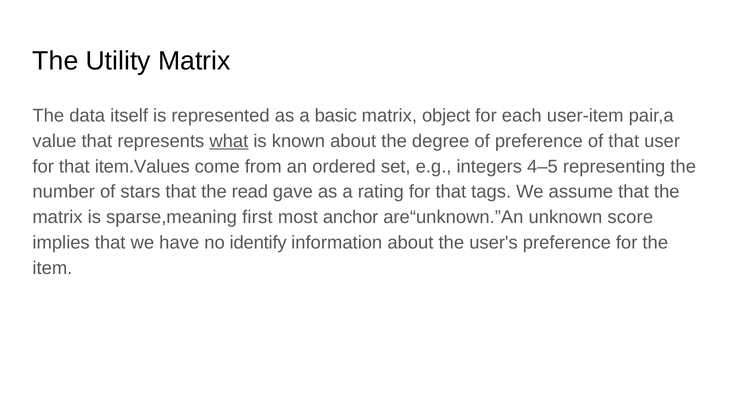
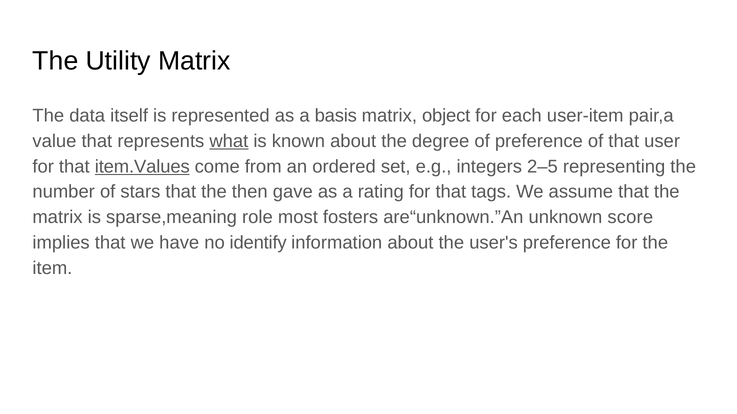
basic: basic -> basis (336, 116)
item.Values underline: none -> present (142, 167)
4–5: 4–5 -> 2–5 (542, 167)
read: read -> then (250, 192)
first: first -> role (257, 218)
anchor: anchor -> fosters (351, 218)
